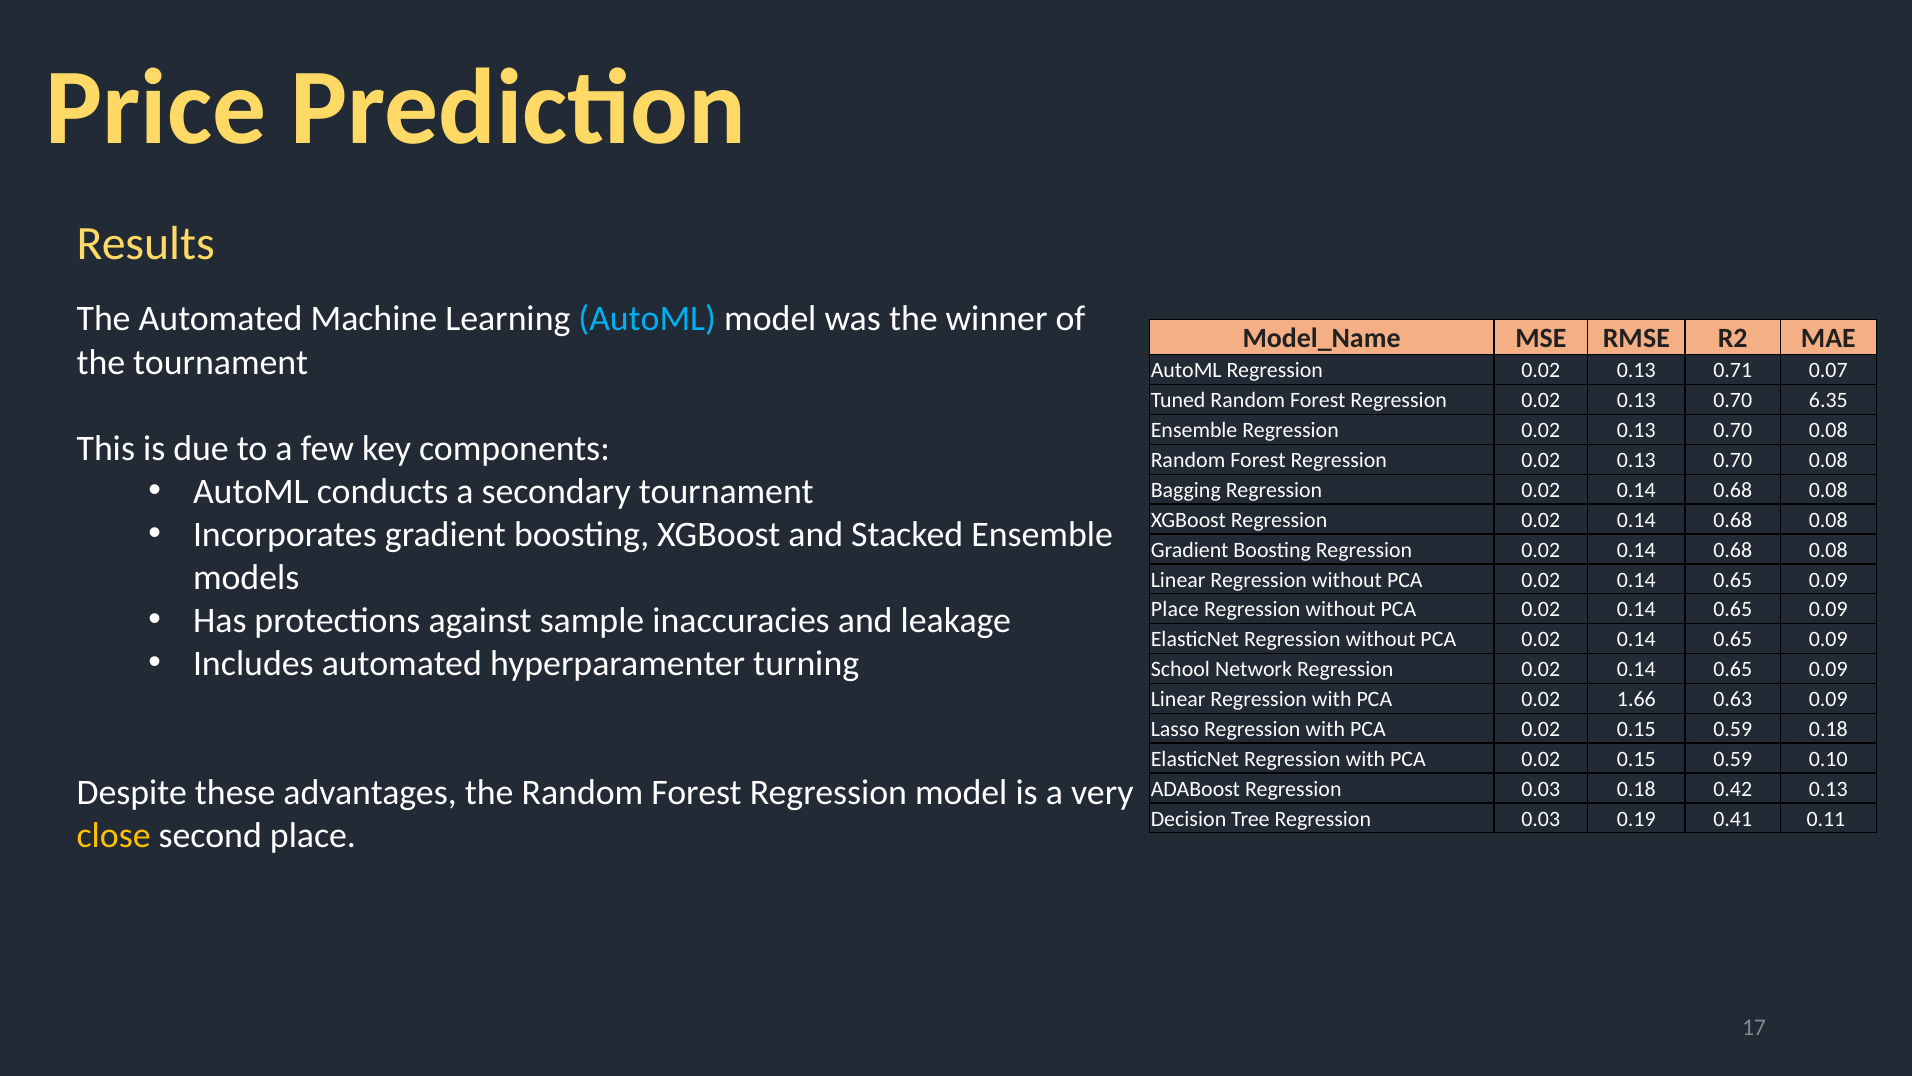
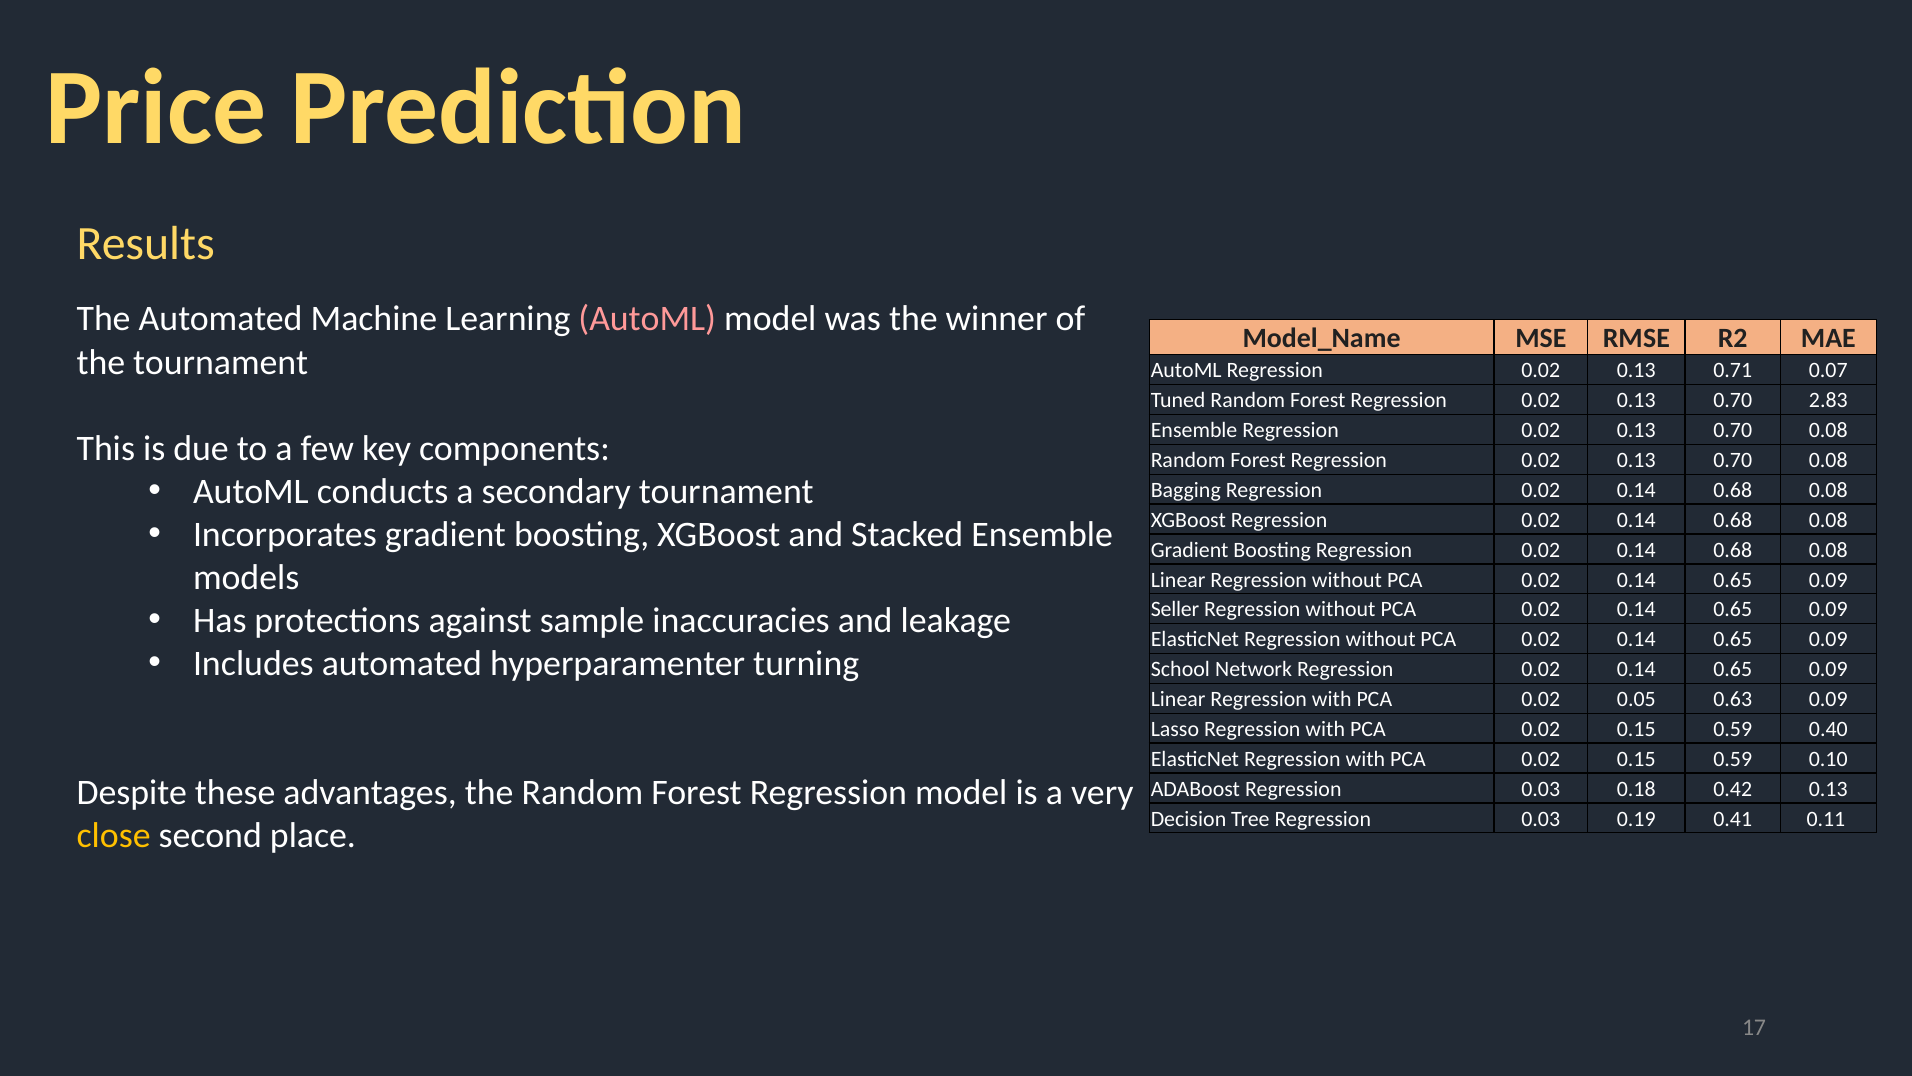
AutoML colour: light blue -> pink (647, 319)
6.35: 6.35 -> 2.83 (1828, 400)
Place: Place -> Seller (1175, 609)
1.66: 1.66 -> 0.05 (1636, 699)
0.59 0.18: 0.18 -> 0.40 (1828, 729)
